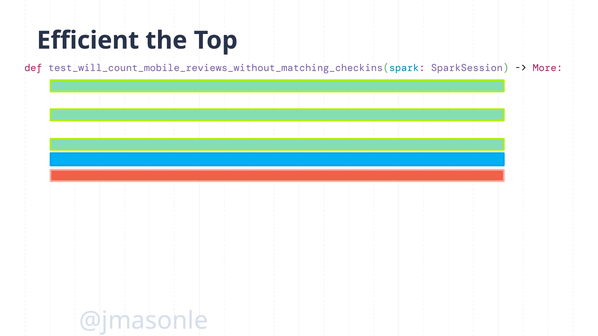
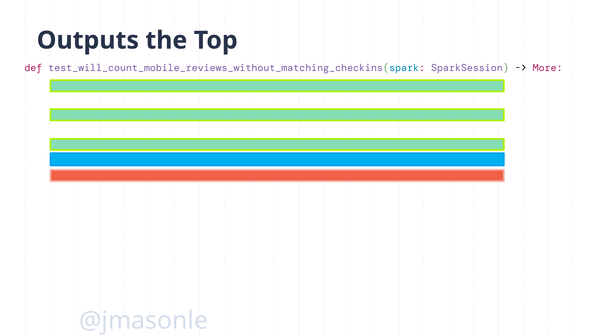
Efficient: Efficient -> Outputs (88, 40)
